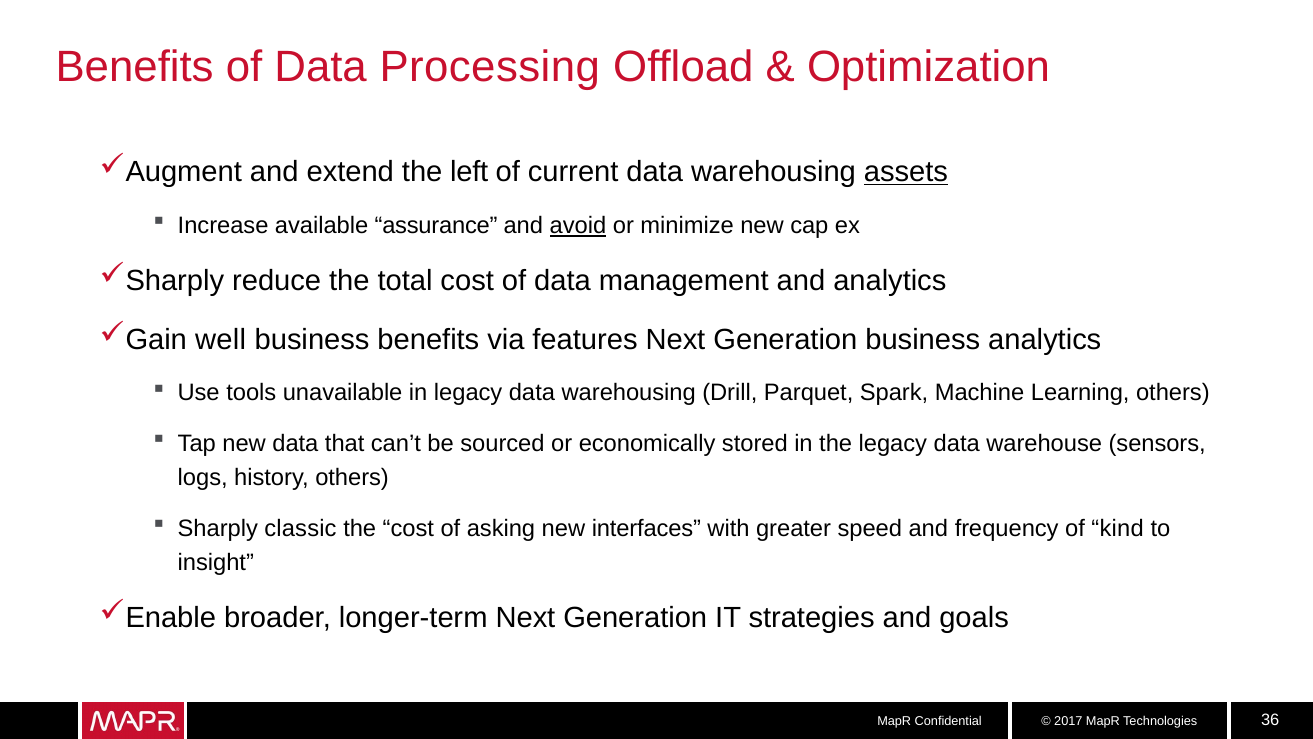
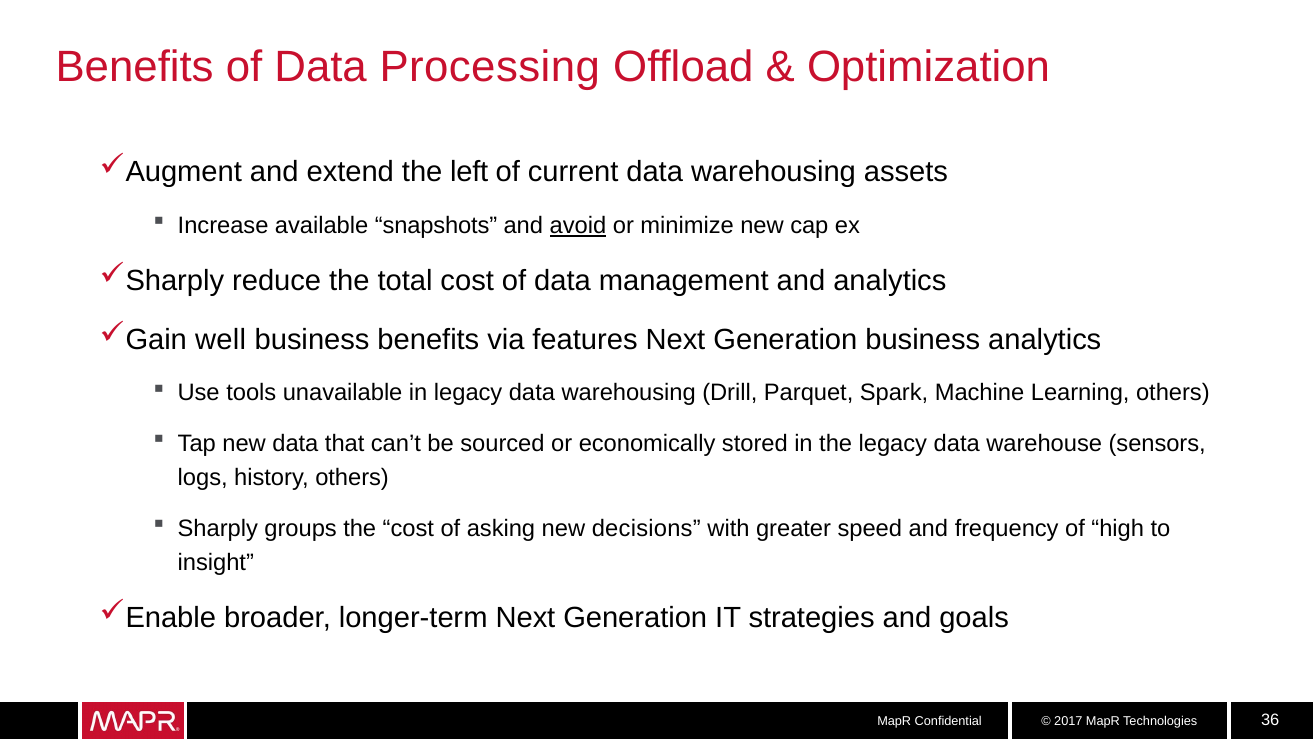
assets underline: present -> none (906, 172)
assurance: assurance -> snapshots (436, 225)
classic: classic -> groups (301, 528)
interfaces: interfaces -> decisions (646, 528)
kind: kind -> high (1118, 528)
